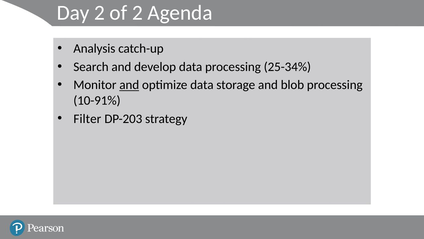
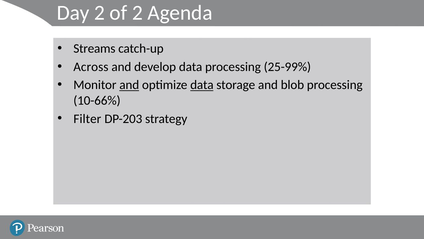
Analysis: Analysis -> Streams (94, 49)
Search: Search -> Across (91, 67)
25-34%: 25-34% -> 25-99% (287, 67)
data underline: none -> present (202, 85)
10-91%: 10-91% -> 10-66% (97, 100)
